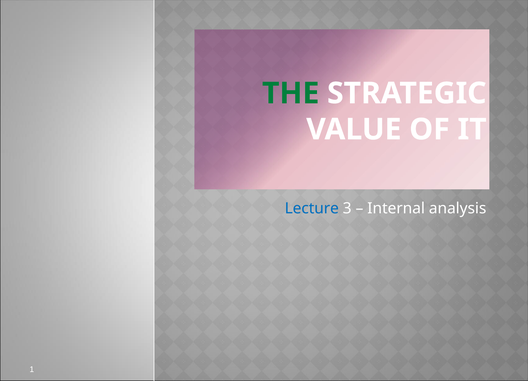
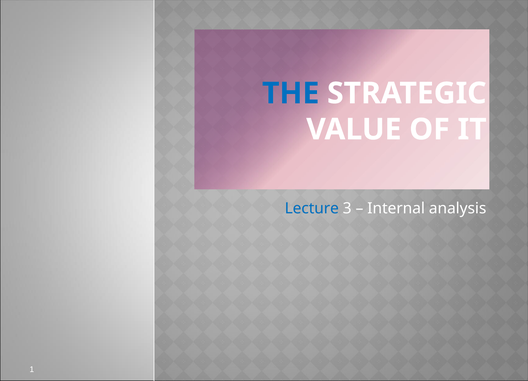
THE colour: green -> blue (291, 93)
